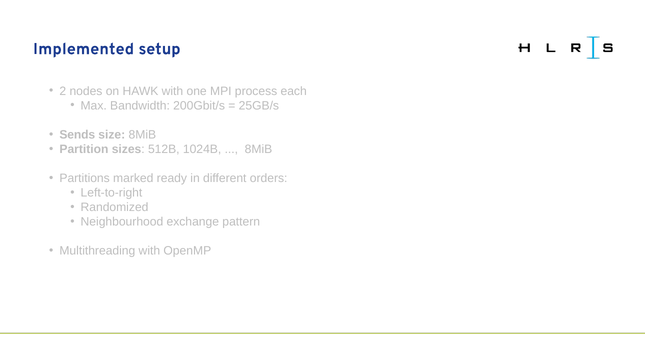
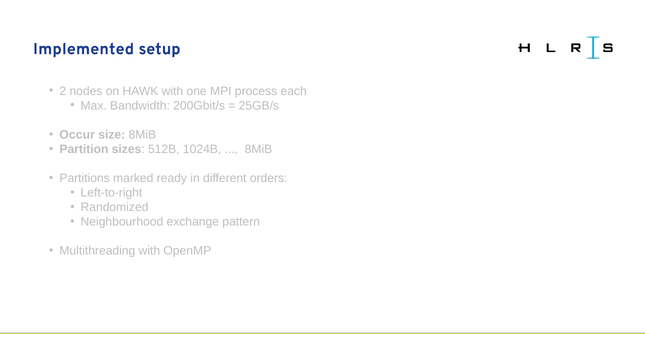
Sends: Sends -> Occur (77, 135)
